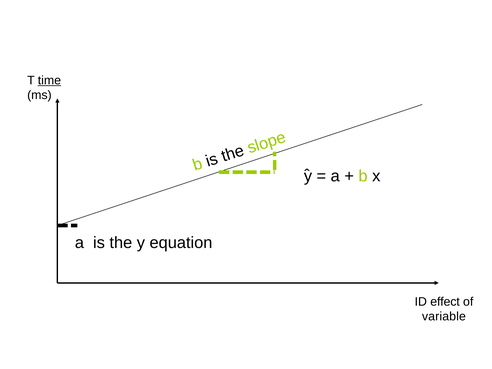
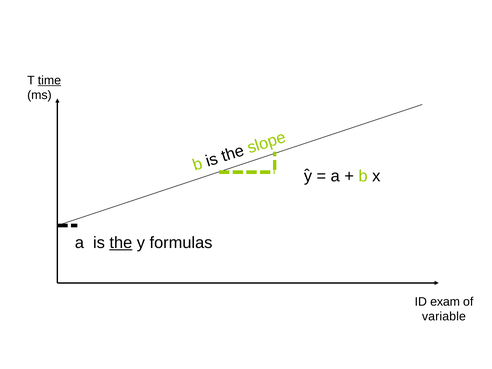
the underline: none -> present (121, 243)
equation: equation -> formulas (181, 243)
effect: effect -> exam (445, 302)
